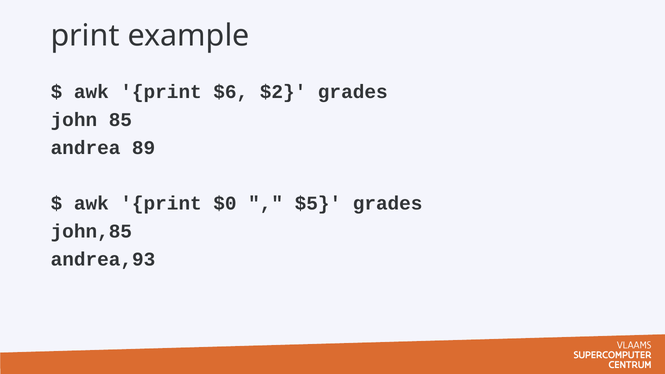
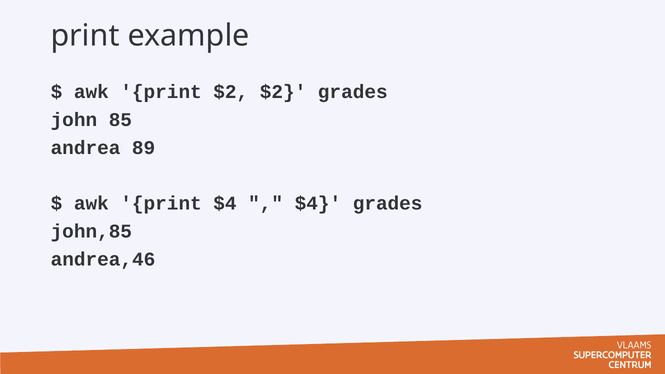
print $6: $6 -> $2 (231, 92)
print $0: $0 -> $4 (225, 203)
$5: $5 -> $4 (318, 203)
andrea,93: andrea,93 -> andrea,46 (103, 259)
